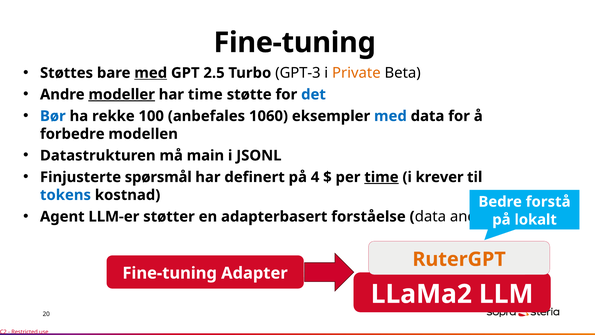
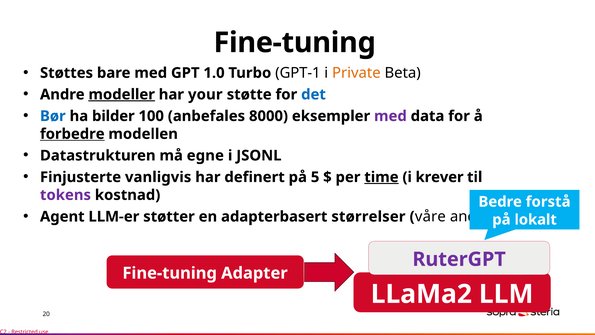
med underline: present -> none (151, 73)
2.5: 2.5 -> 1.0 (214, 73)
GPT-3: GPT-3 -> GPT-1 (298, 73)
har time: time -> your (205, 94)
rekke: rekke -> bilder (113, 116)
1060: 1060 -> 8000 (268, 116)
med colour: blue -> purple (390, 116)
forbedre underline: none -> present (72, 134)
main: main -> egne (205, 155)
spørsmål: spørsmål -> vanligvis (158, 177)
4: 4 -> 5 (315, 177)
tokens colour: blue -> purple (65, 195)
forståelse: forståelse -> størrelser (368, 216)
data: data -> våre (430, 216)
RuterGPT colour: orange -> purple (459, 259)
